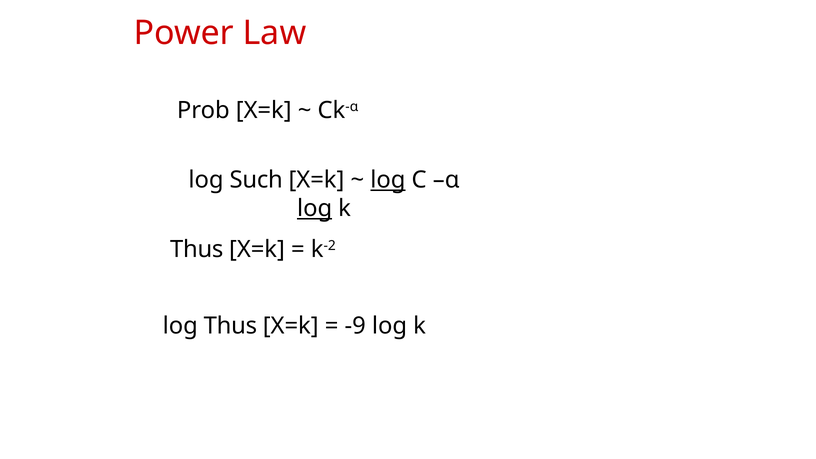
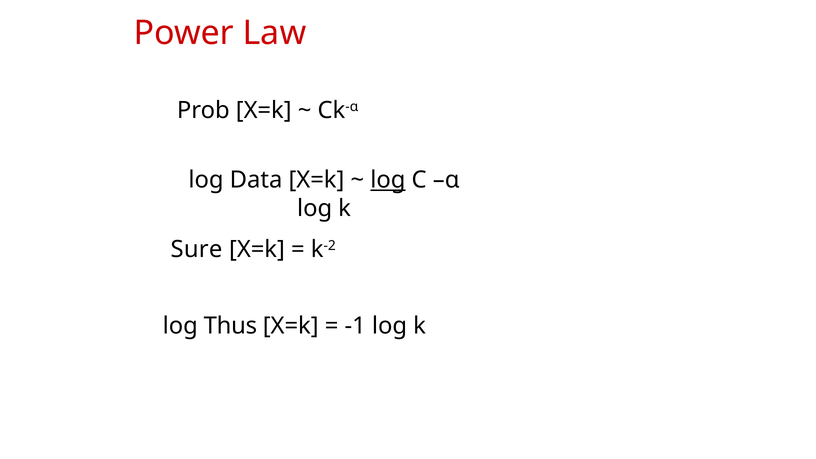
Such: Such -> Data (256, 180)
log underline: present -> none (315, 209)
Thus: Thus -> Sure (196, 249)
-9: -9 -> -1 (355, 326)
